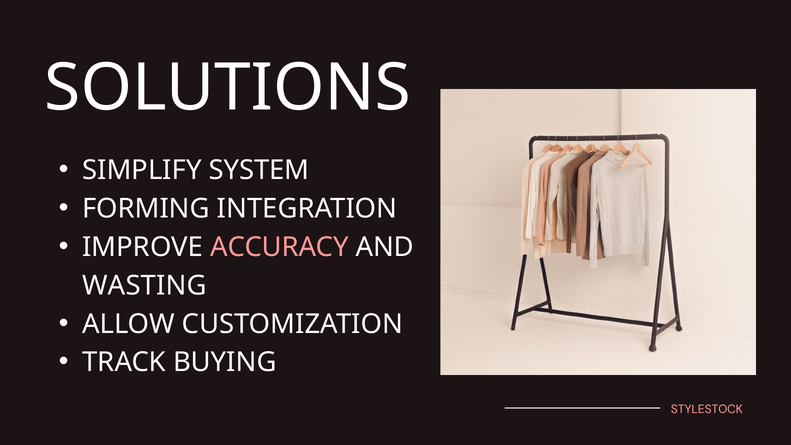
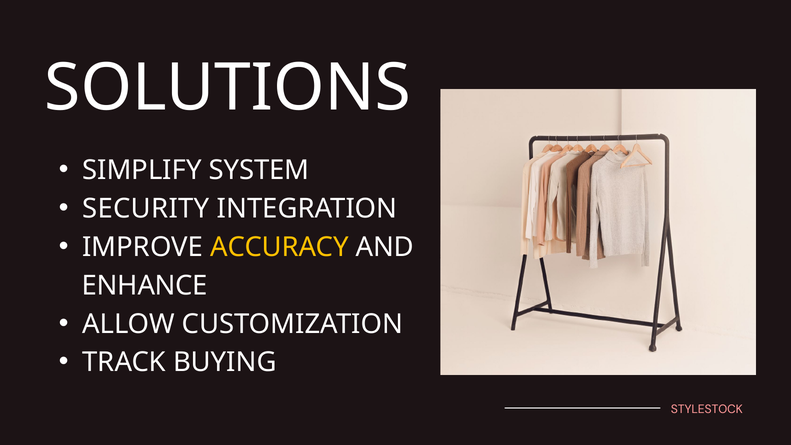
FORMING: FORMING -> SECURITY (146, 209)
ACCURACY colour: pink -> yellow (279, 247)
WASTING: WASTING -> ENHANCE (145, 285)
